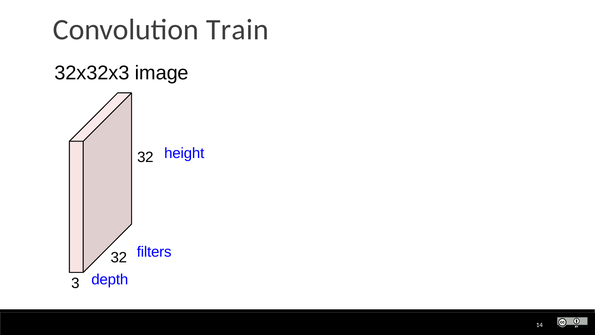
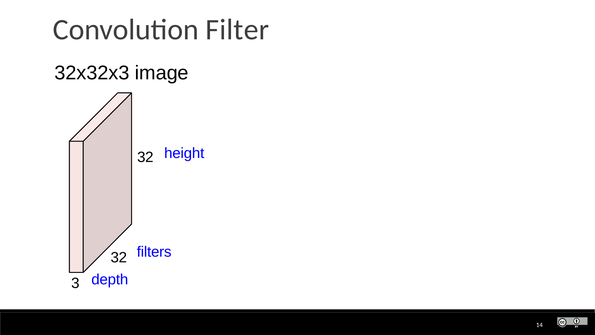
Train: Train -> Filter (237, 30)
